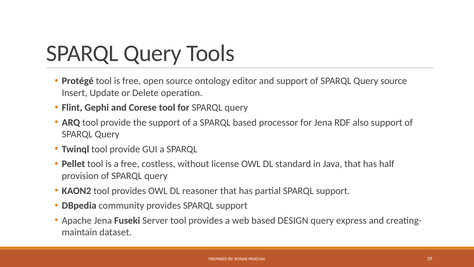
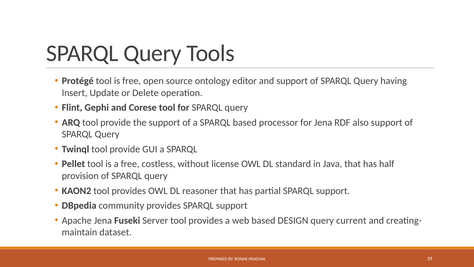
Query source: source -> having (394, 81)
express: express -> current (351, 220)
